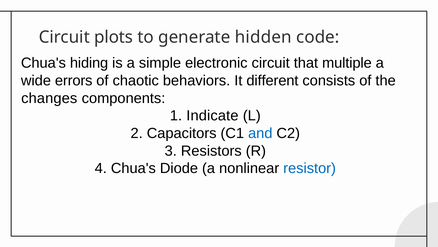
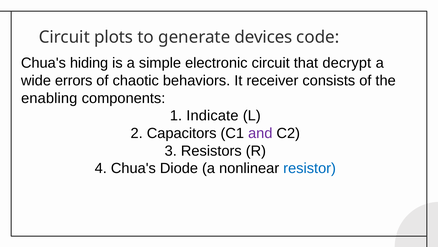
hidden: hidden -> devices (263, 37)
multiple: multiple -> decrypt (347, 63)
different: different -> receiver (272, 80)
changes: changes -> enabling (49, 98)
and colour: blue -> purple (260, 133)
